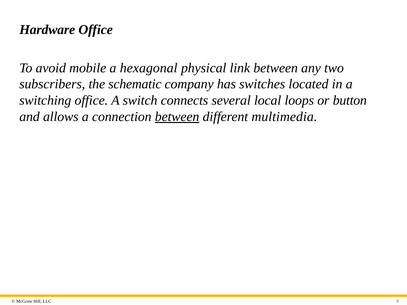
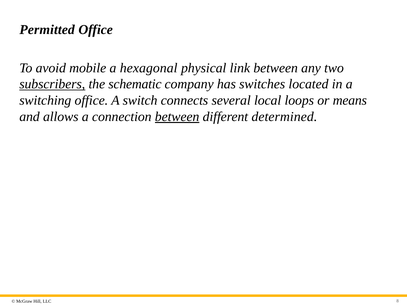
Hardware: Hardware -> Permitted (47, 30)
subscribers underline: none -> present (52, 84)
button: button -> means (350, 101)
multimedia: multimedia -> determined (284, 117)
